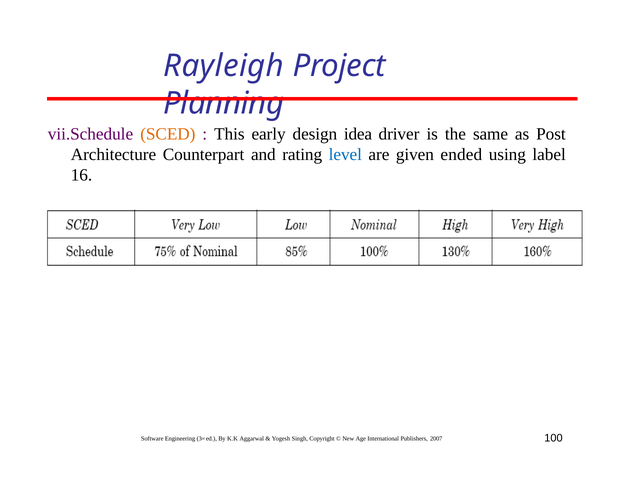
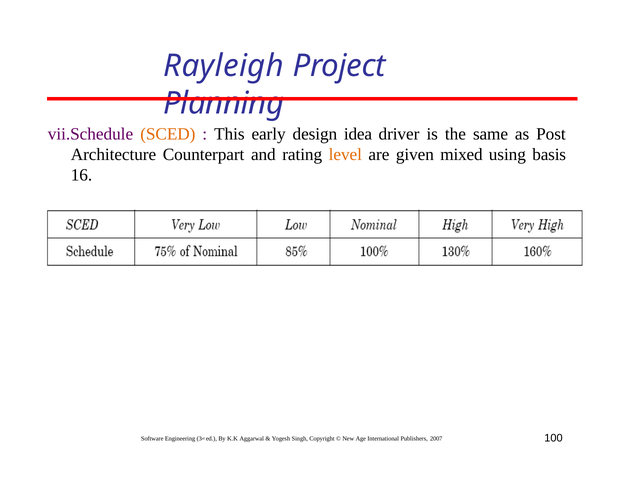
level colour: blue -> orange (345, 155)
ended: ended -> mixed (461, 155)
label: label -> basis (549, 155)
